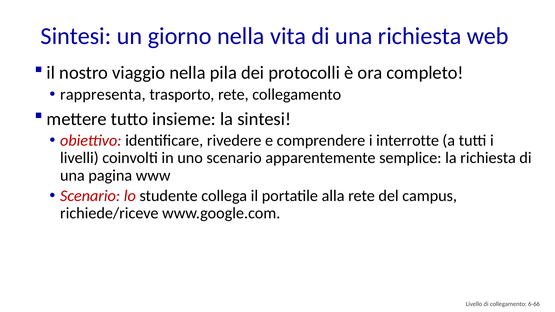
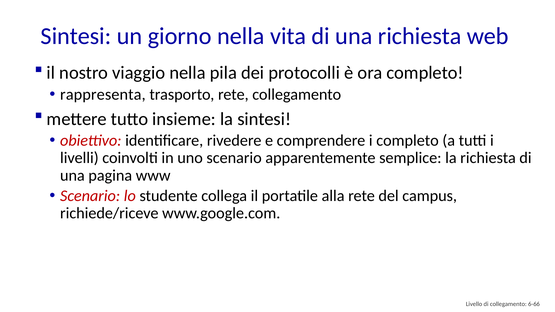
i interrotte: interrotte -> completo (408, 141)
